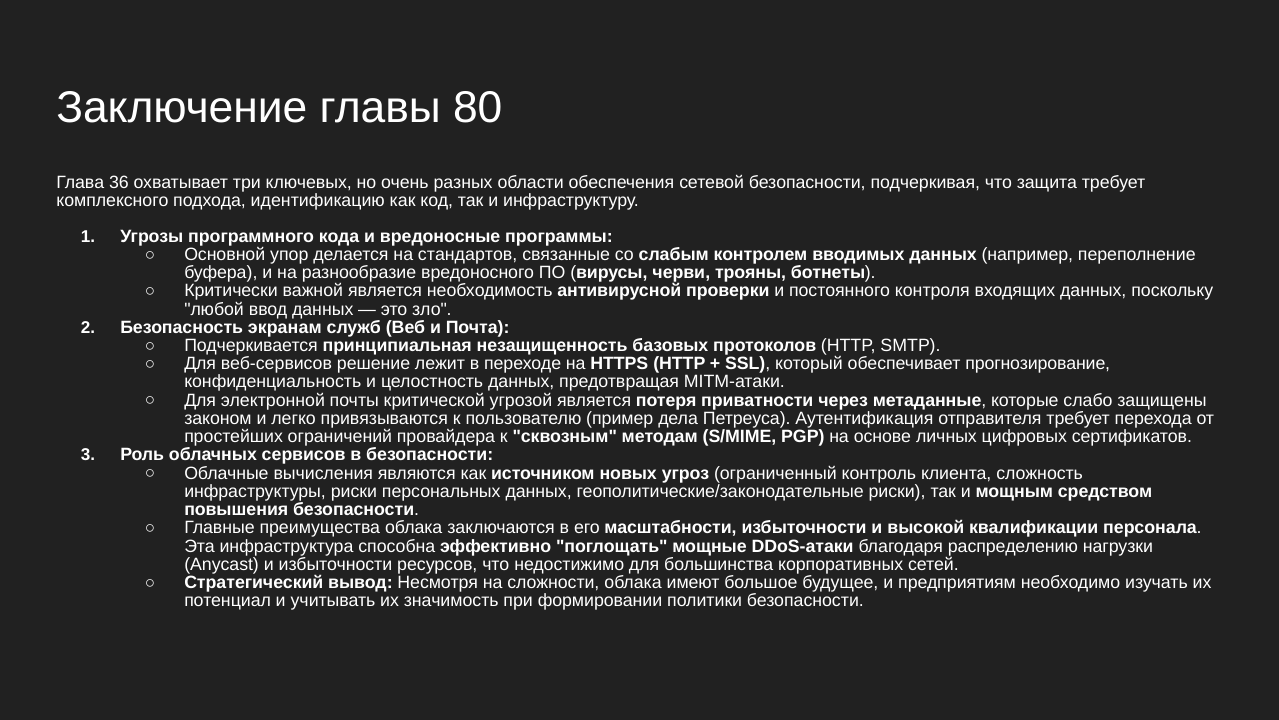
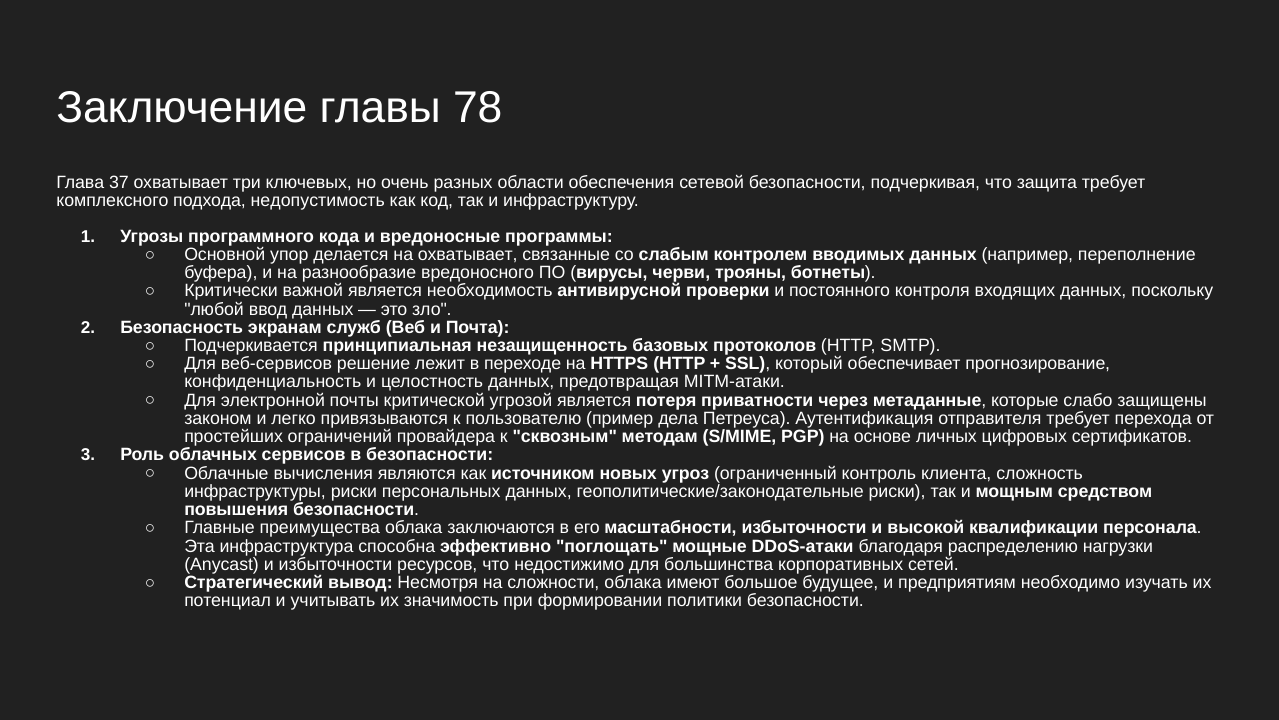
80: 80 -> 78 (478, 108)
36: 36 -> 37 (119, 183)
идентификацию: идентификацию -> недопустимость (318, 201)
на стандартов: стандартов -> охватывает (468, 254)
